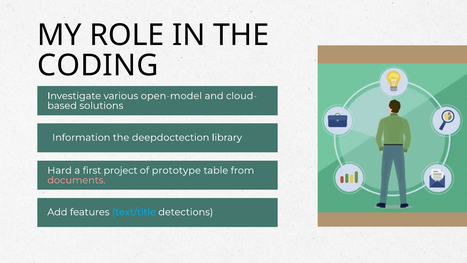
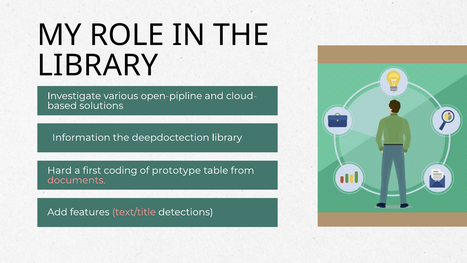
CODING: CODING -> LIBRARY (98, 65)
open-model: open-model -> open-pipline (171, 96)
project: project -> coding (121, 170)
text/title colour: light blue -> pink (134, 212)
